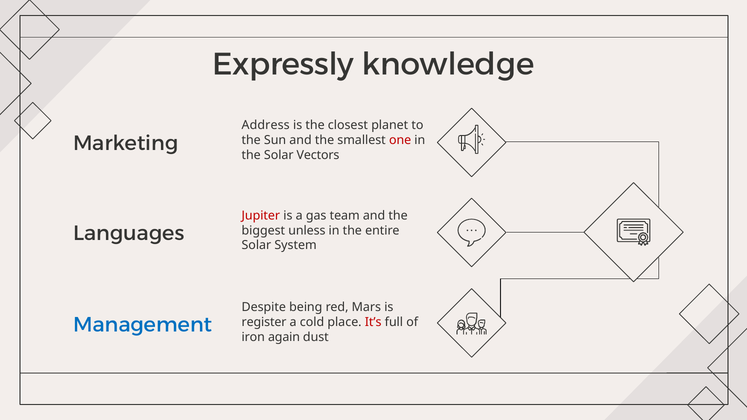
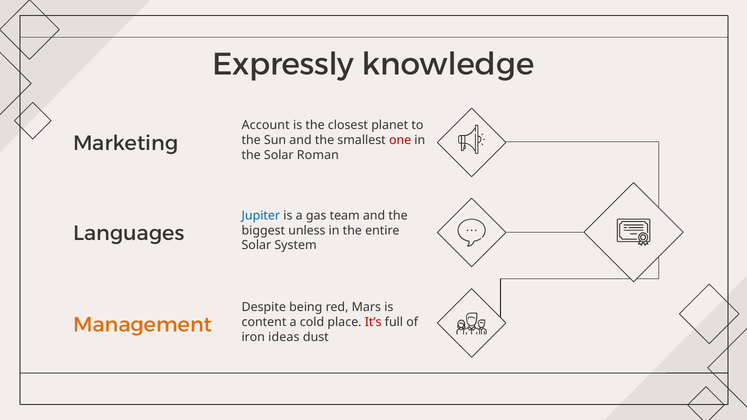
Address: Address -> Account (266, 125)
Vectors: Vectors -> Roman (318, 155)
Jupiter colour: red -> blue (261, 216)
register: register -> content (264, 322)
Management colour: blue -> orange (143, 325)
again: again -> ideas (284, 337)
